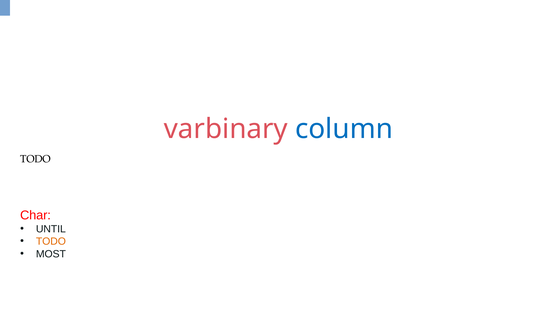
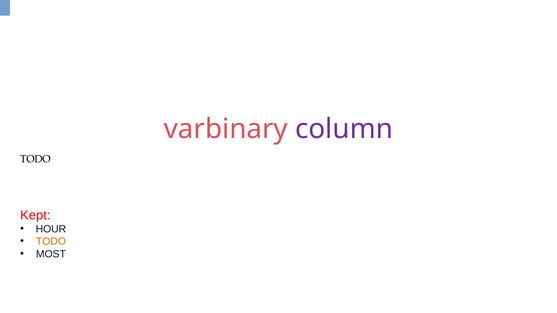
column colour: blue -> purple (344, 129)
Char: Char -> Kept (35, 215)
UNTIL: UNTIL -> HOUR (51, 229)
